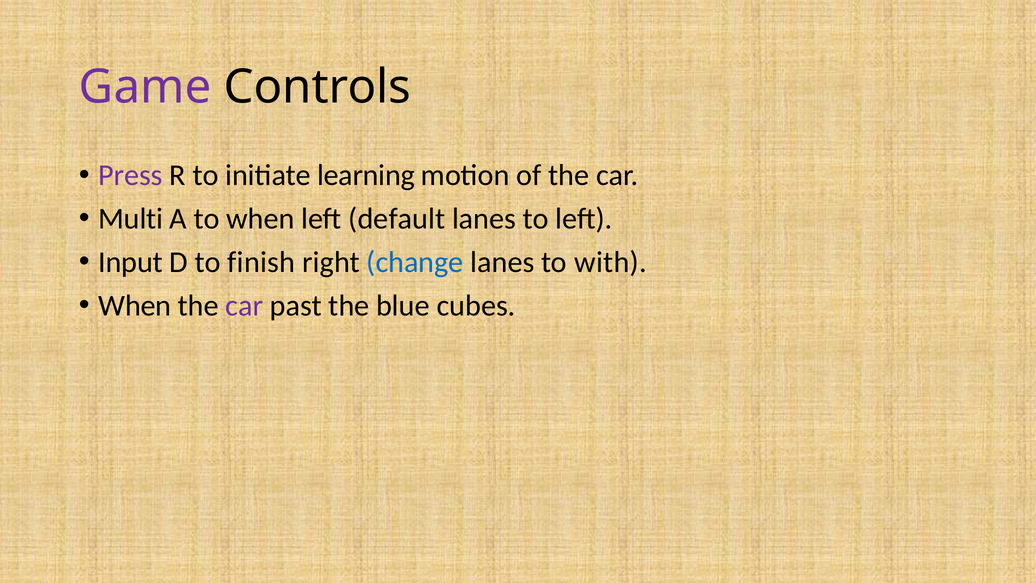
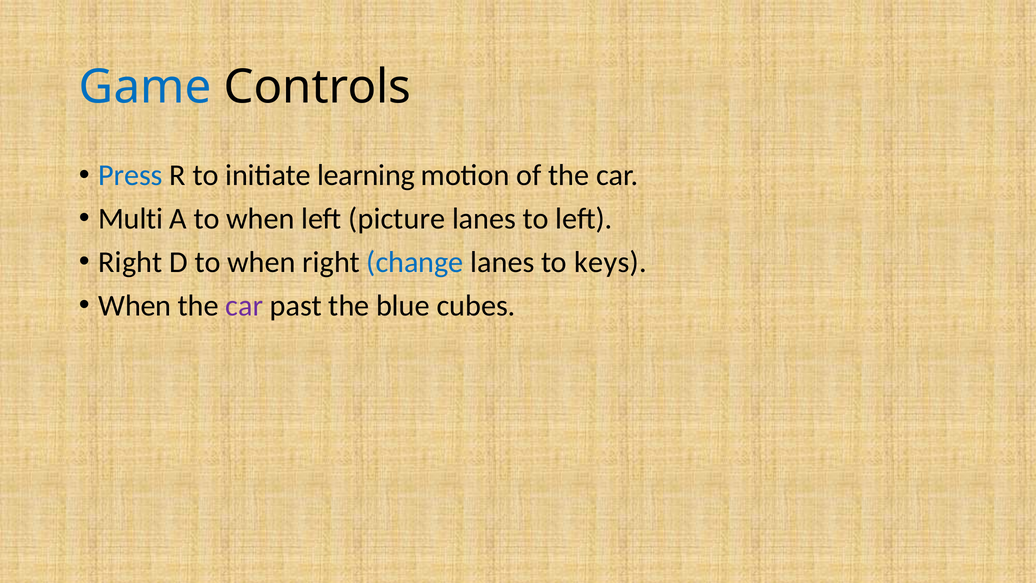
Game colour: purple -> blue (145, 87)
Press colour: purple -> blue (131, 175)
default: default -> picture (397, 219)
Input: Input -> Right (130, 262)
D to finish: finish -> when (261, 262)
with: with -> keys (611, 262)
